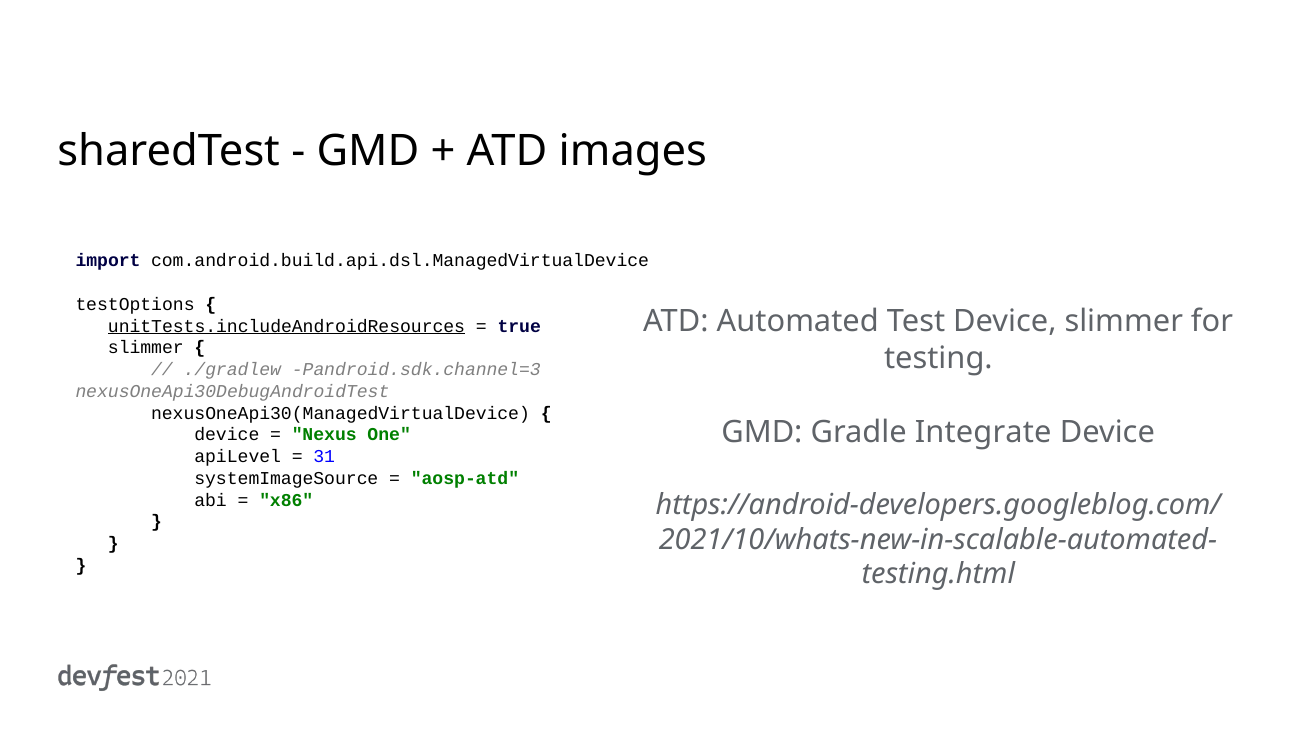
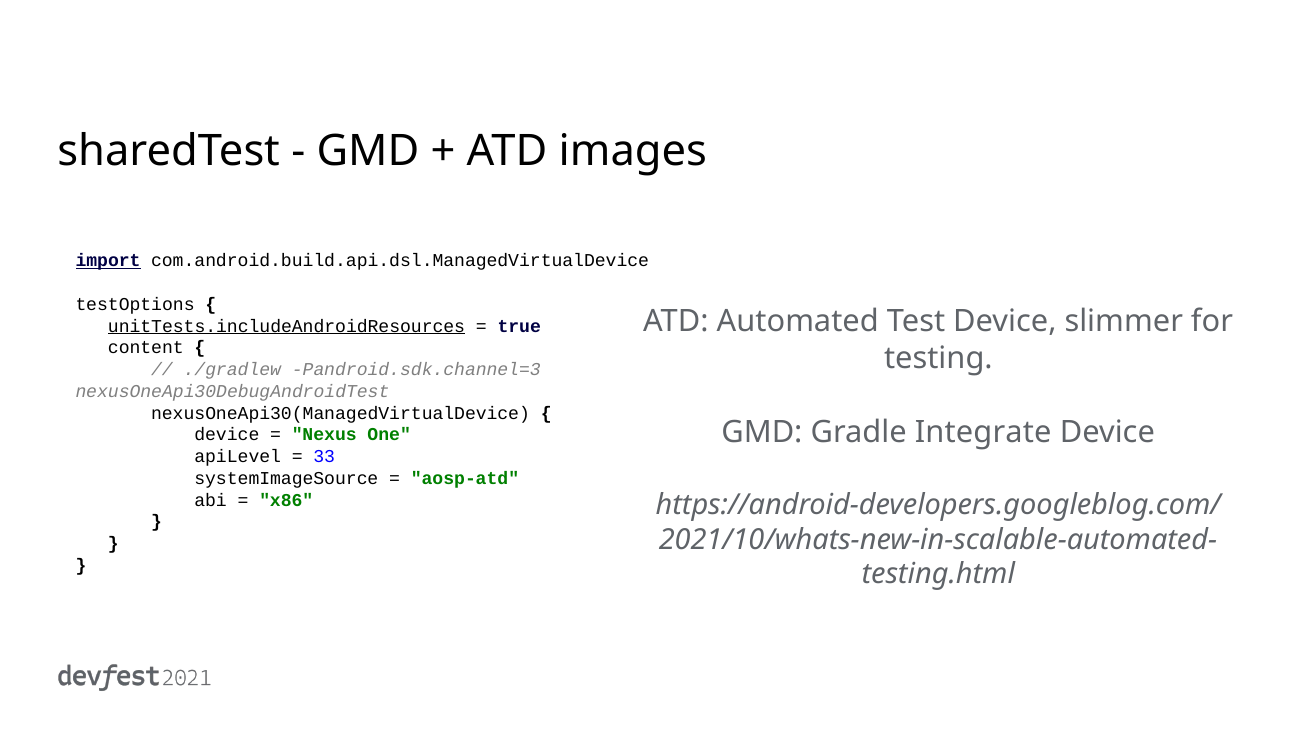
import underline: none -> present (108, 261)
slimmer: slimmer -> content (146, 348)
31: 31 -> 33 (324, 457)
